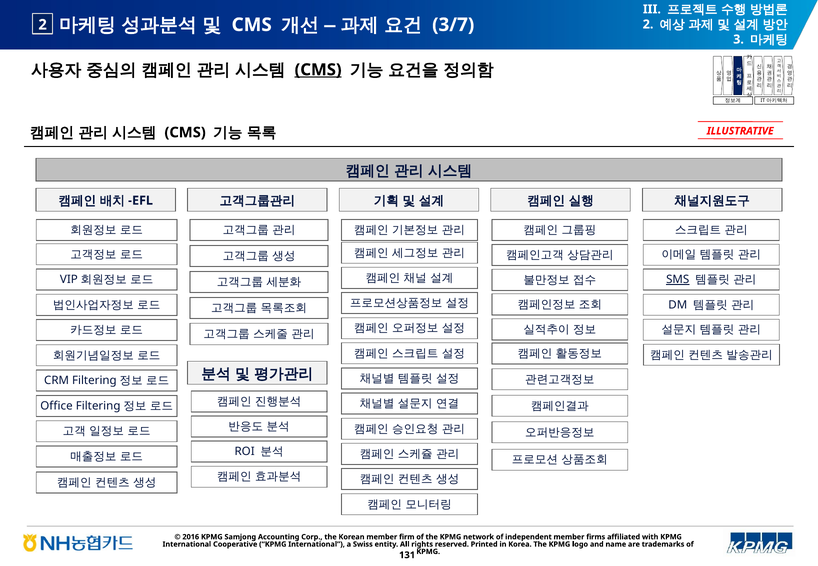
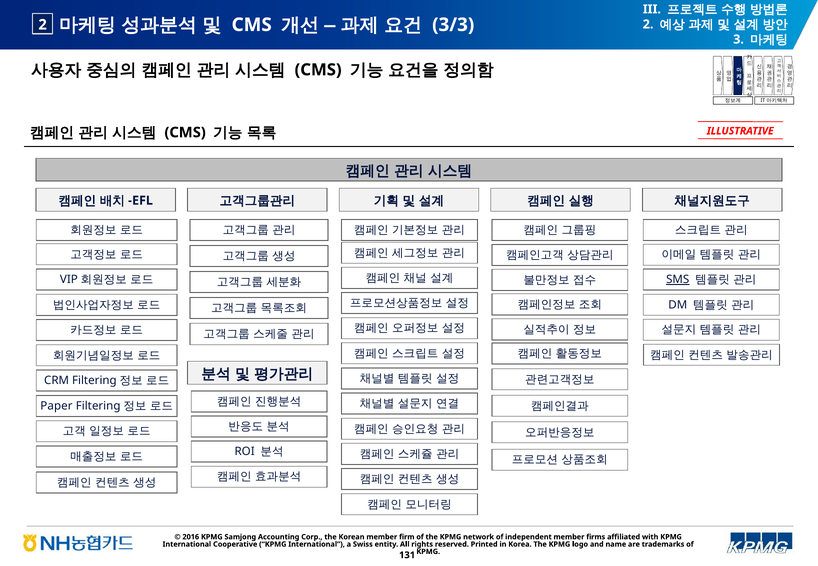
3/7: 3/7 -> 3/3 (453, 25)
CMS underline: present -> none (318, 70)
Office: Office -> Paper (56, 406)
